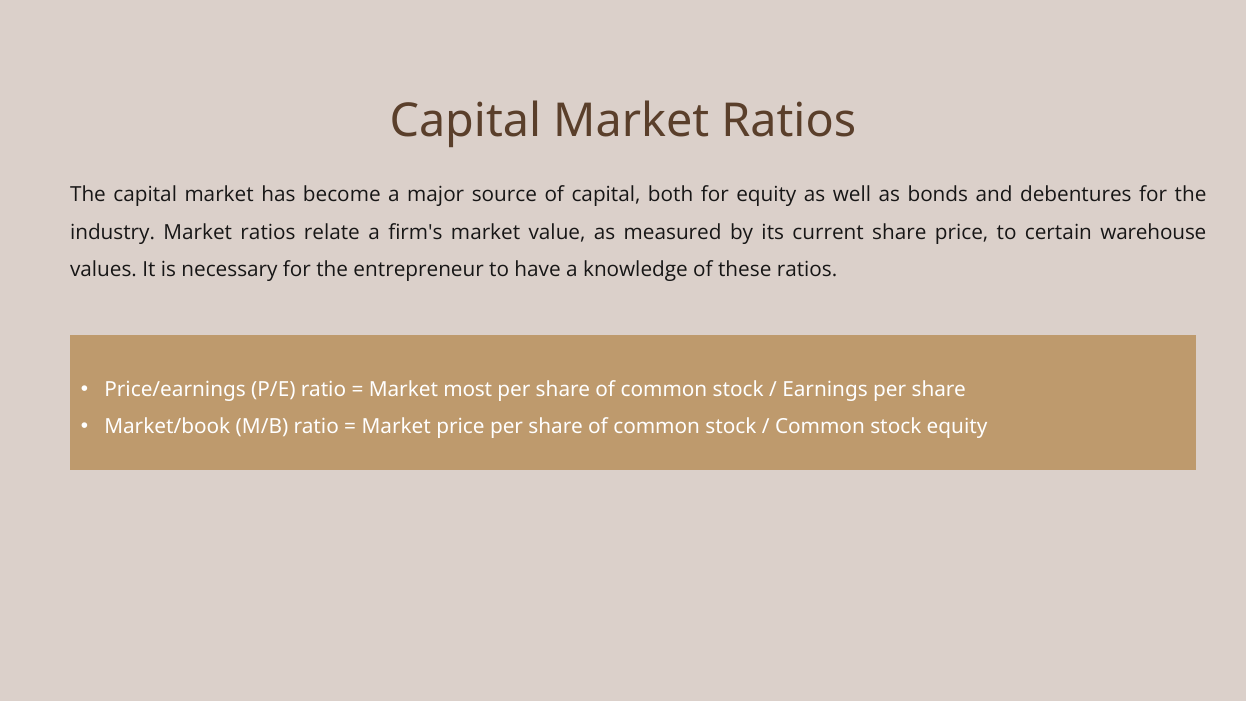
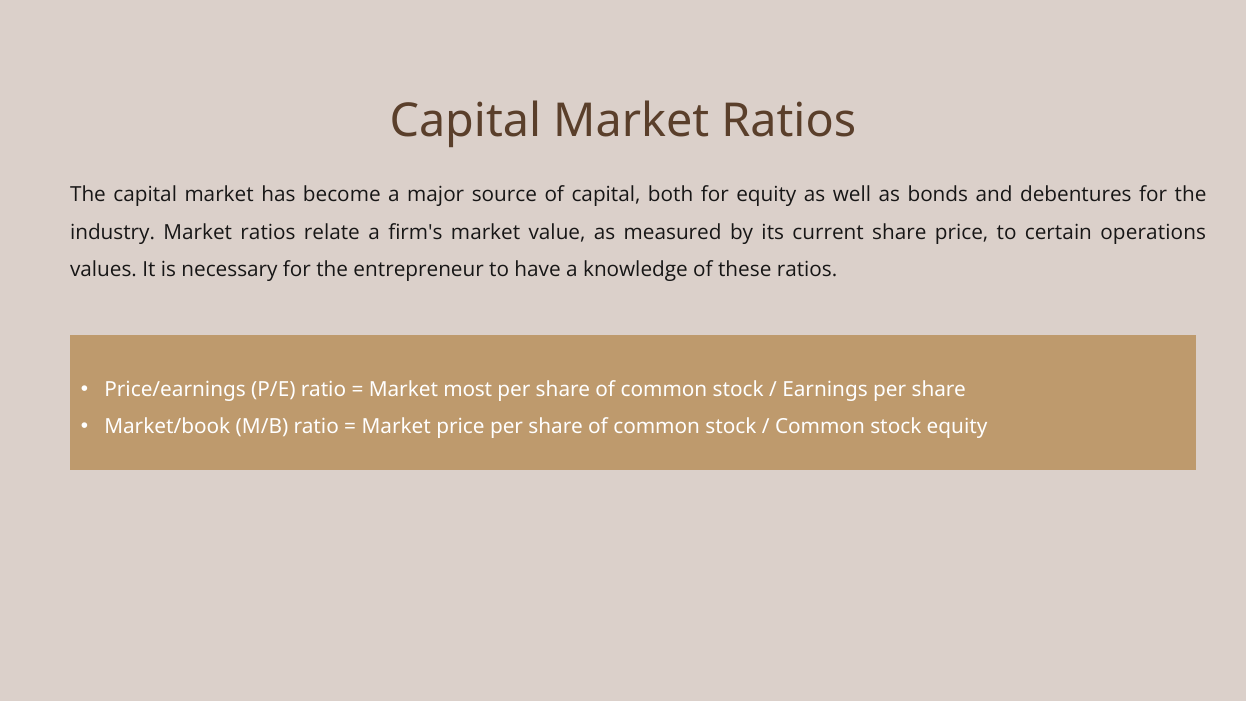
warehouse: warehouse -> operations (1153, 232)
